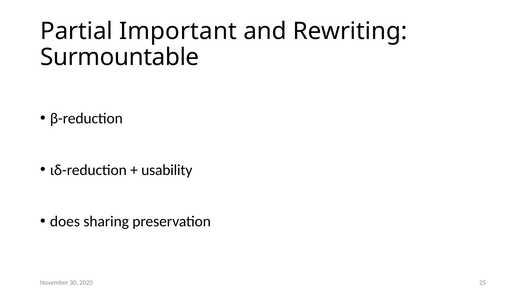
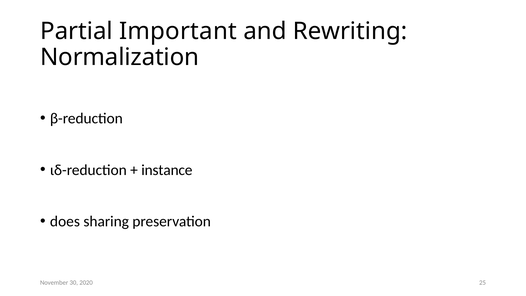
Surmountable: Surmountable -> Normalization (120, 57)
usability: usability -> instance (167, 170)
